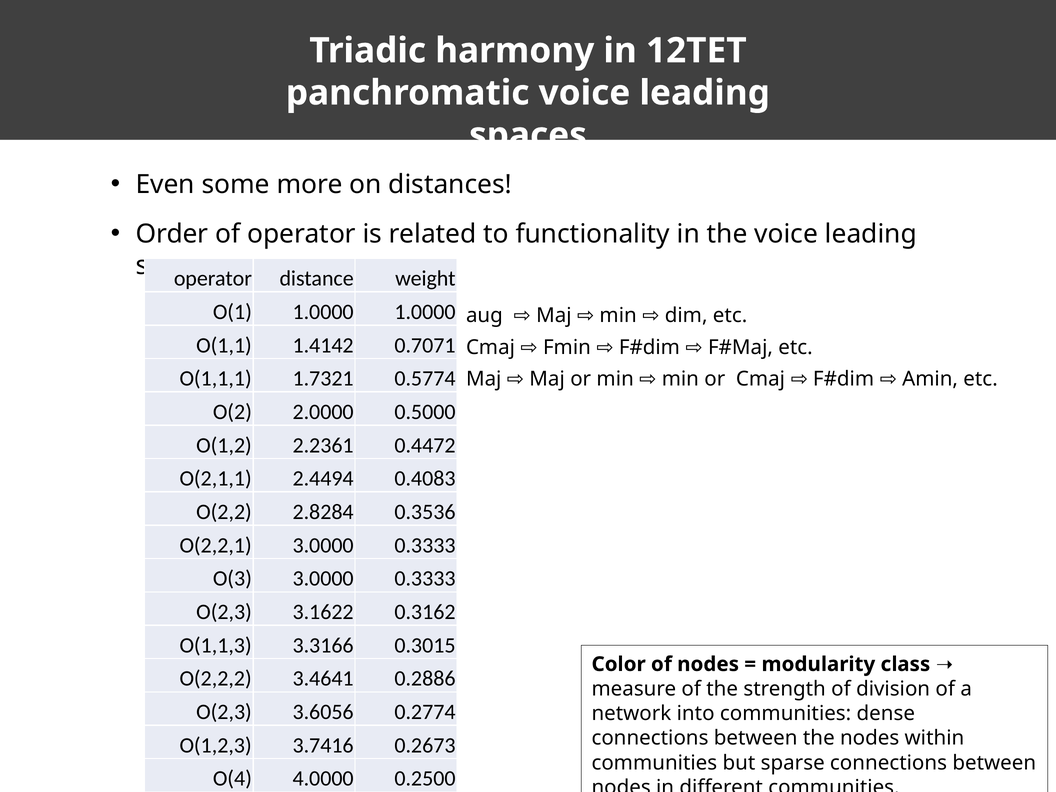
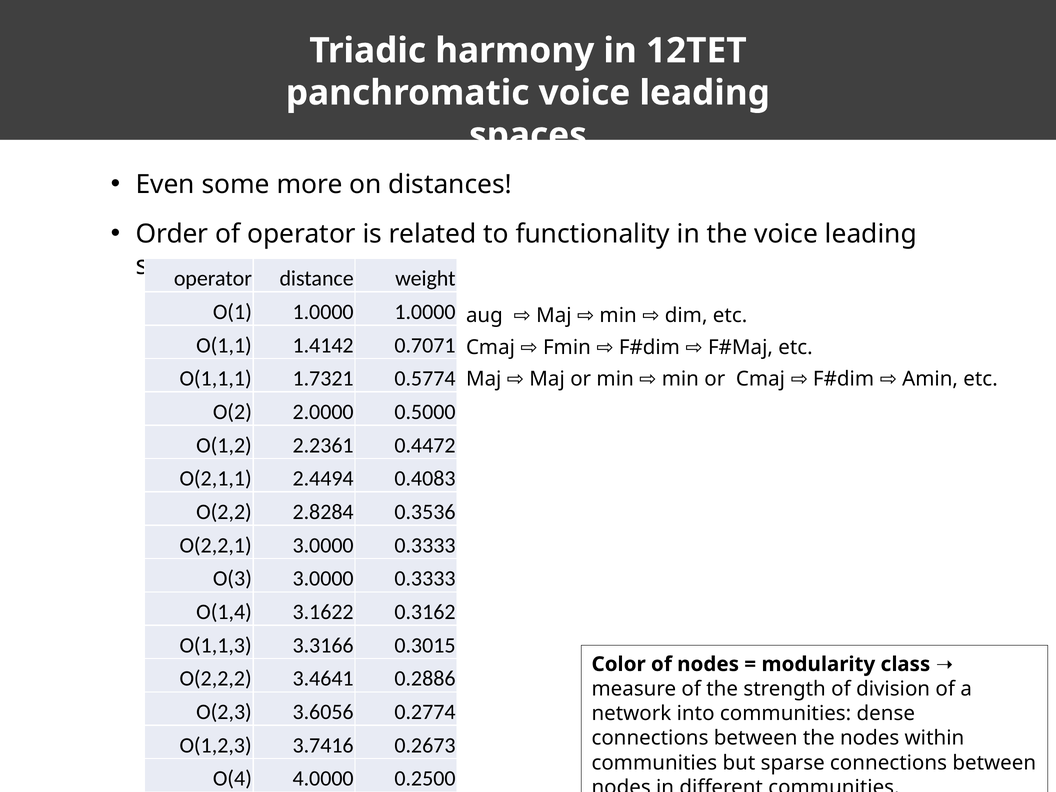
O(2,3: O(2,3 -> O(1,4 (224, 612)
